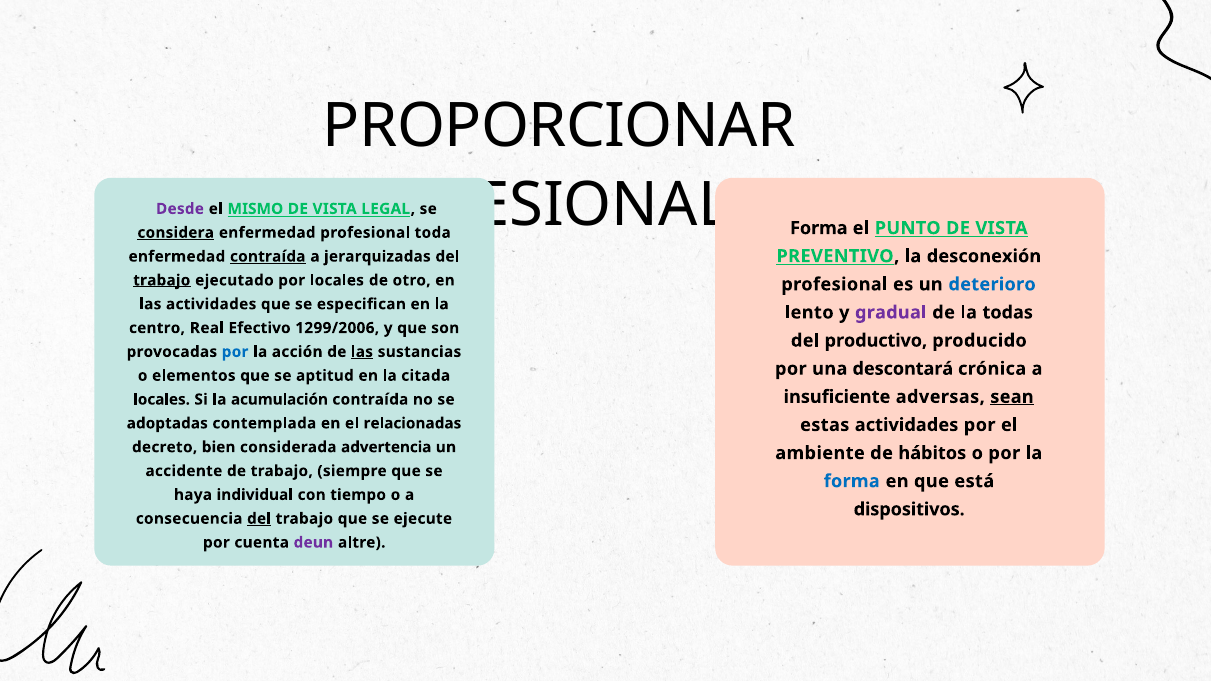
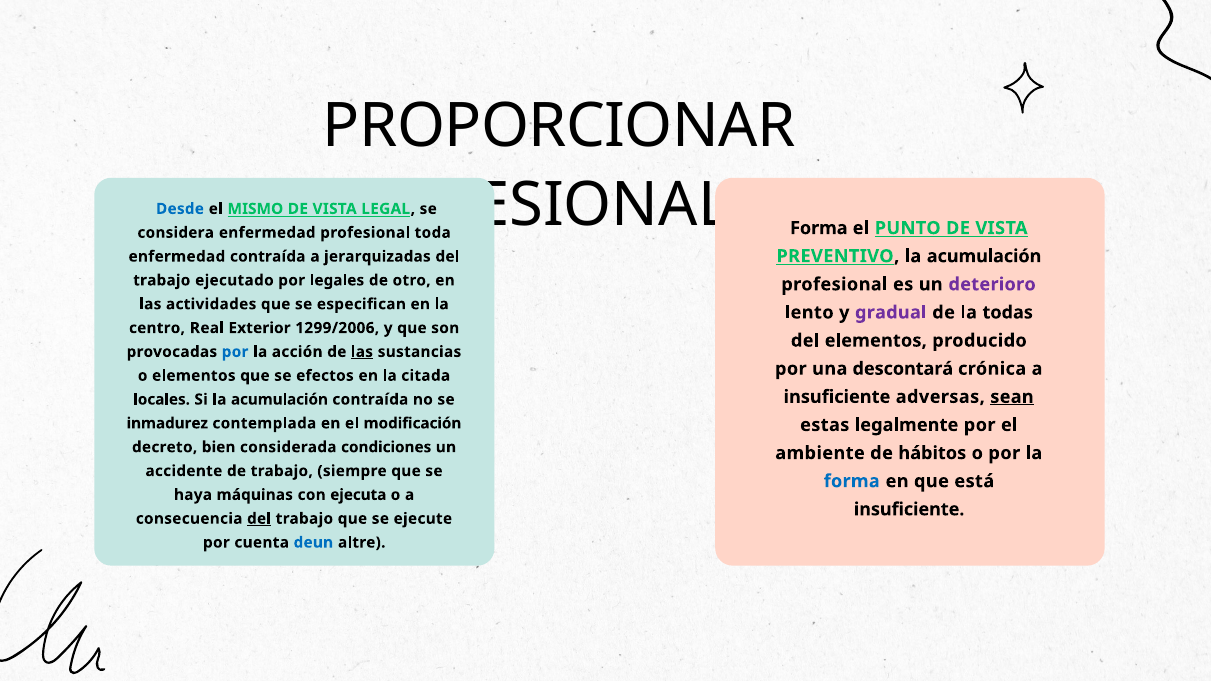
Desde colour: purple -> blue (180, 209)
considera underline: present -> none (176, 233)
PREVENTIVO la desconexión: desconexión -> acumulación (984, 256)
contraída underline: present -> none (268, 257)
trabajo underline: present -> none (162, 280)
por locales: locales -> legales (337, 280)
deterioro colour: blue -> purple (992, 284)
Efectivo: Efectivo -> Exterior (260, 328)
del productivo: productivo -> elementos (876, 341)
aptitud: aptitud -> efectos (325, 376)
adoptadas: adoptadas -> inmadurez (167, 423)
relacionadas: relacionadas -> modificación (412, 423)
estas actividades: actividades -> legalmente (907, 425)
advertencia: advertencia -> condiciones (386, 447)
individual: individual -> máquinas (255, 495)
tiempo: tiempo -> ejecuta (358, 495)
dispositivos: dispositivos -> insuficiente (909, 509)
deun colour: purple -> blue (313, 543)
